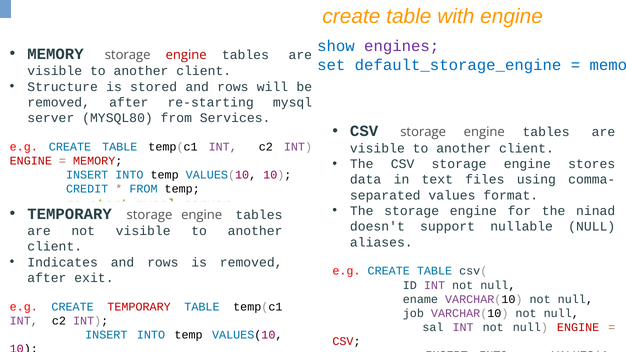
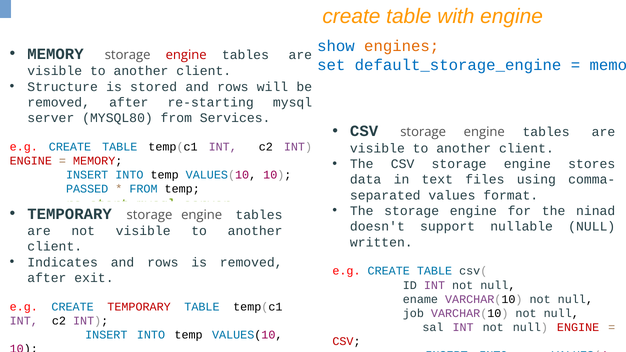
engines colour: purple -> orange (402, 46)
CREDIT: CREDIT -> PASSED (87, 189)
aliases: aliases -> written (381, 242)
